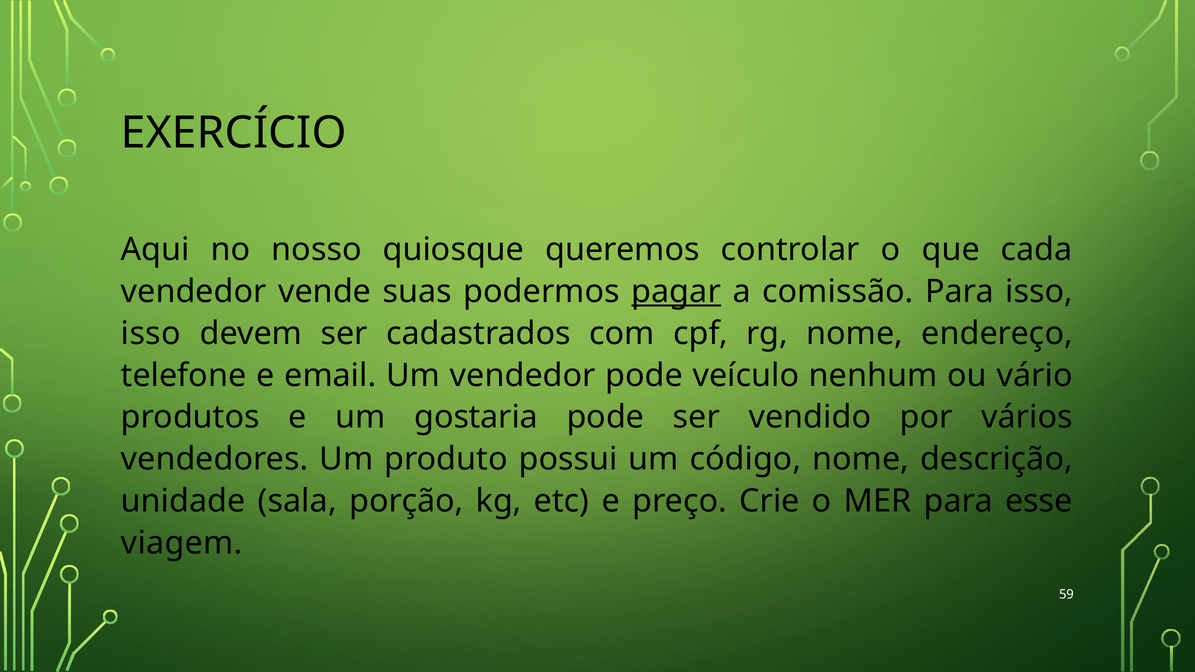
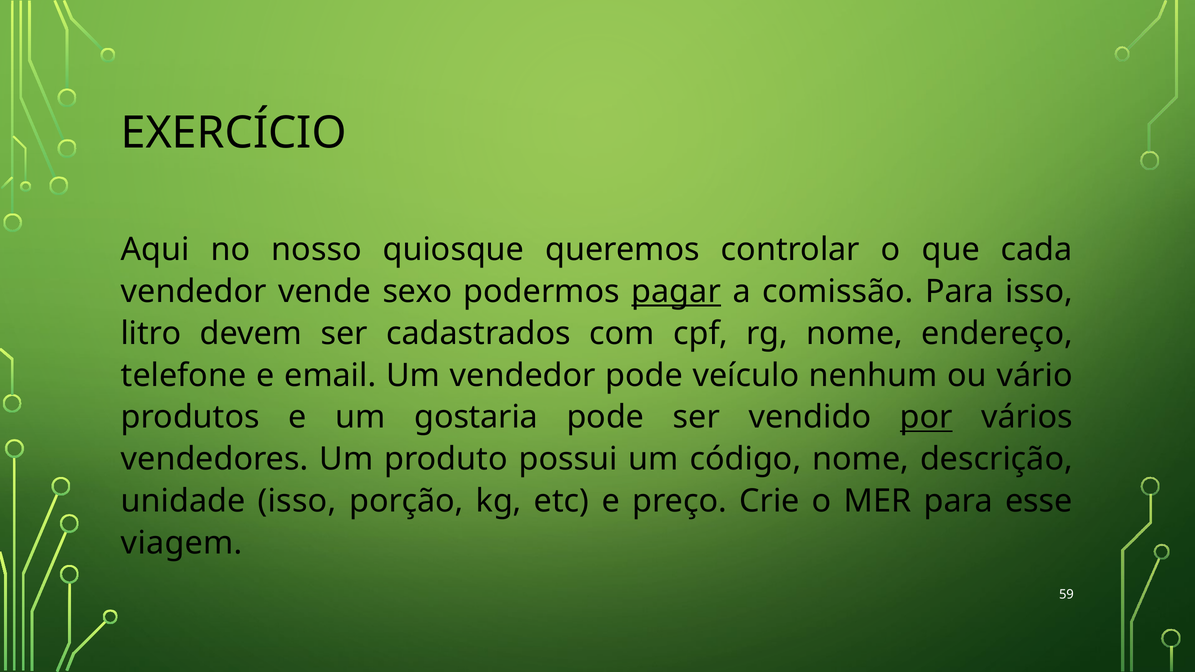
suas: suas -> sexo (417, 292)
isso: isso -> litro (151, 334)
por underline: none -> present (926, 417)
unidade sala: sala -> isso (297, 501)
